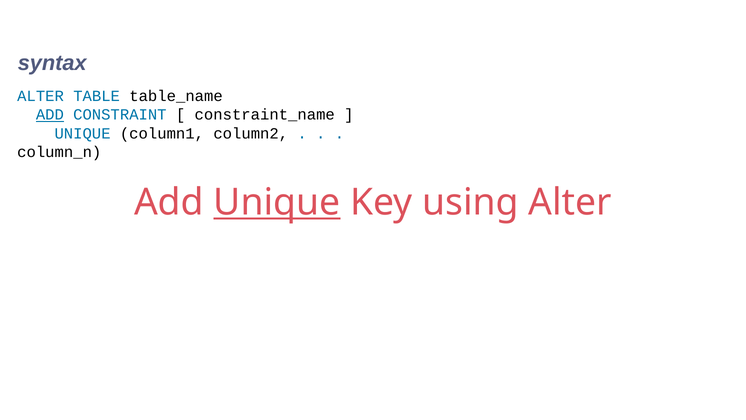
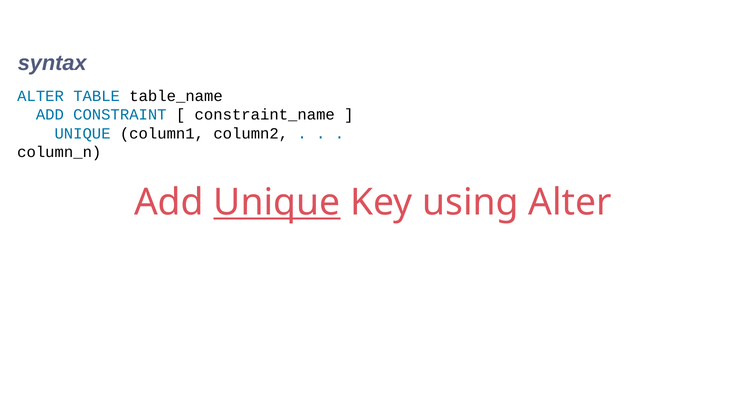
ADD underline: present -> none (50, 115)
